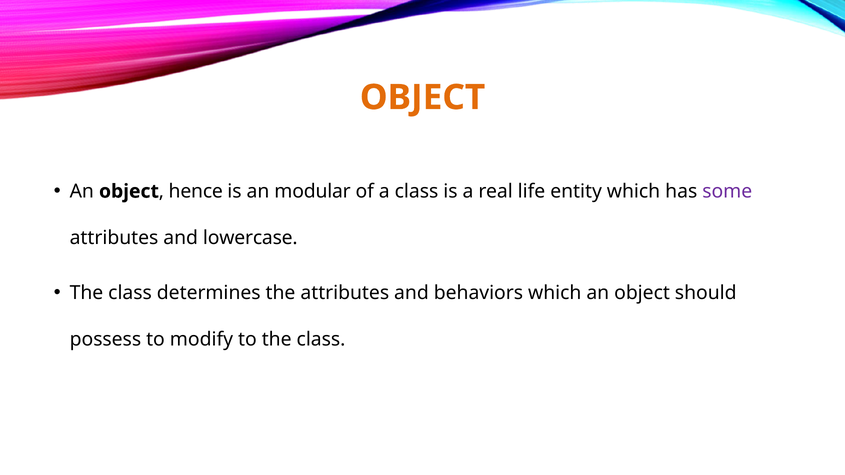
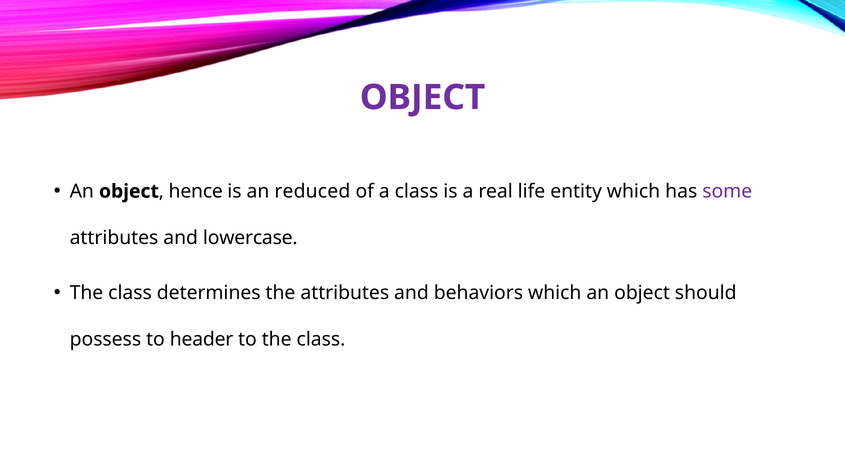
OBJECT colour: orange -> purple (423, 98)
modular: modular -> reduced (312, 191)
modify: modify -> header (202, 340)
